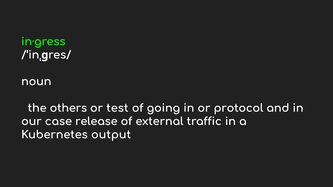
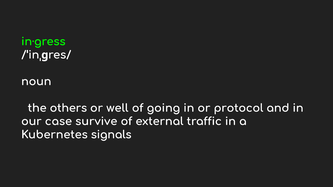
test: test -> well (117, 108)
release: release -> survive (96, 122)
output: output -> signals (111, 135)
